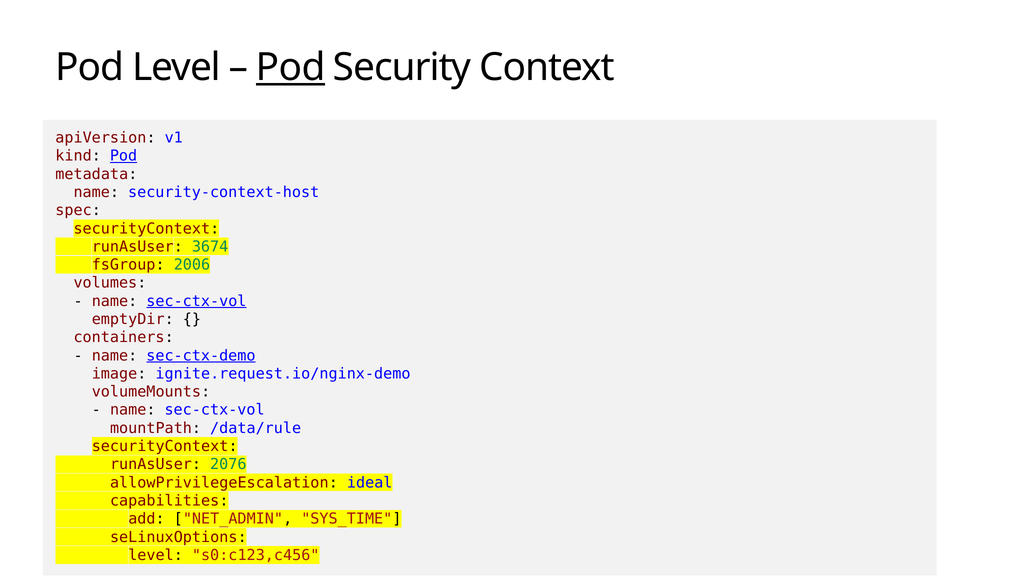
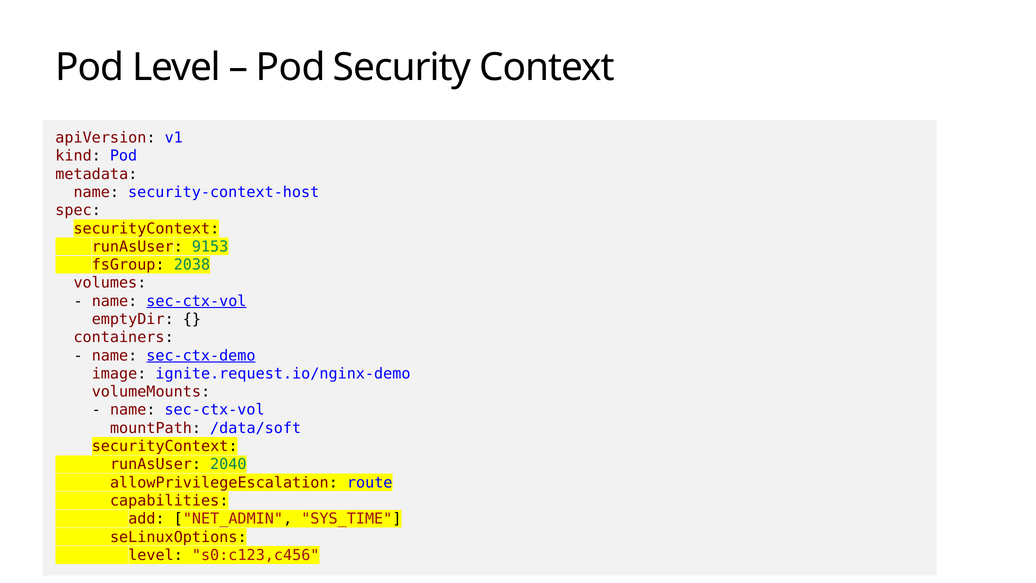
Pod underline: present -> none (291, 67)
Pod underline: present -> none (124, 156)
3674: 3674 -> 9153 (210, 247)
2006: 2006 -> 2038 (192, 265)
/data/rule: /data/rule -> /data/soft (256, 428)
2076: 2076 -> 2040 (228, 464)
ideal: ideal -> route (370, 482)
